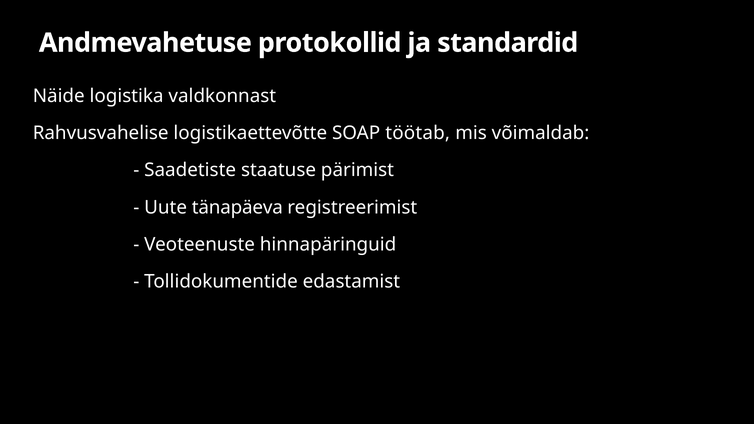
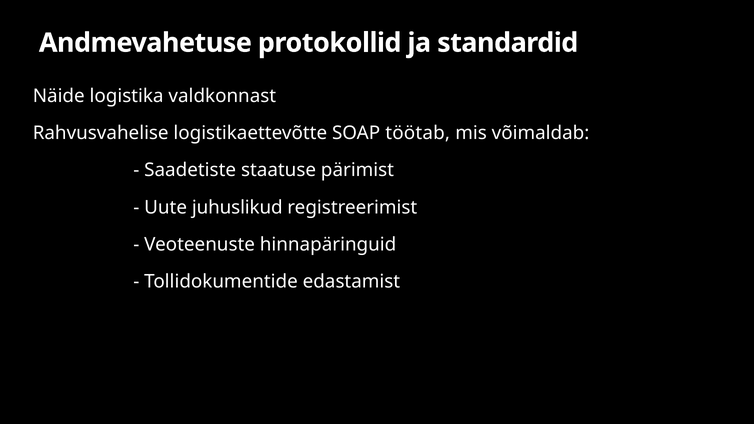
tänapäeva: tänapäeva -> juhuslikud (237, 207)
